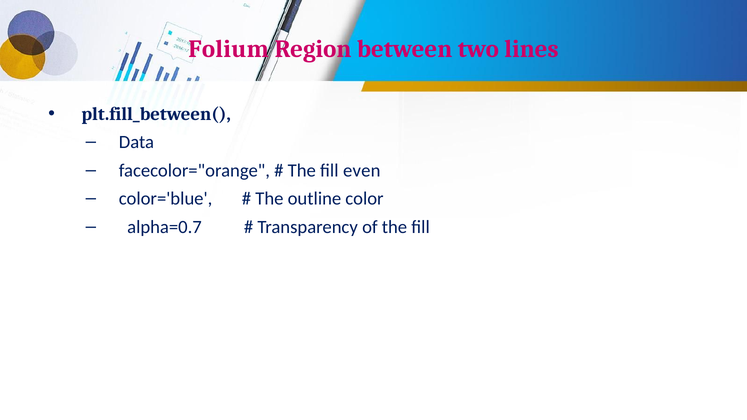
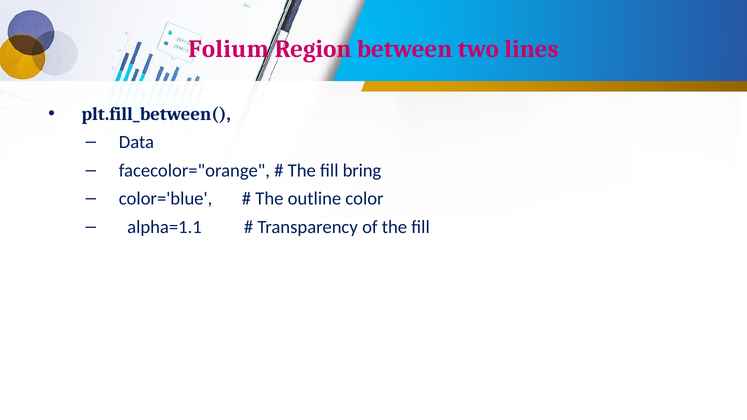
even: even -> bring (362, 171)
alpha=0.7: alpha=0.7 -> alpha=1.1 (165, 227)
